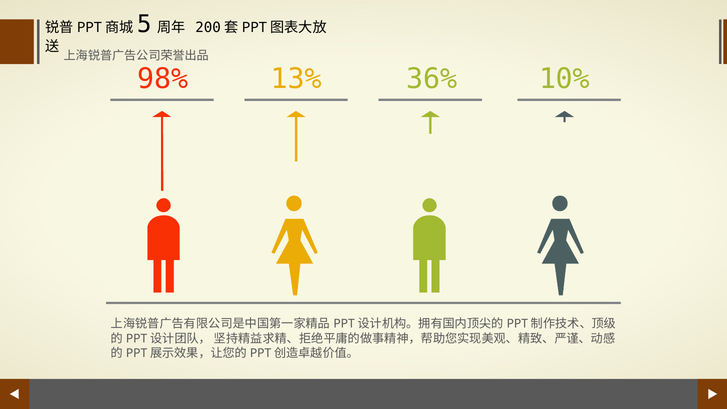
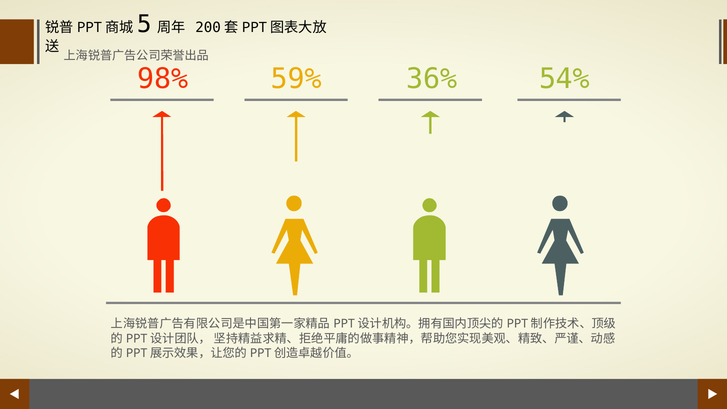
13%: 13% -> 59% (296, 79)
10%: 10% -> 54% (564, 79)
